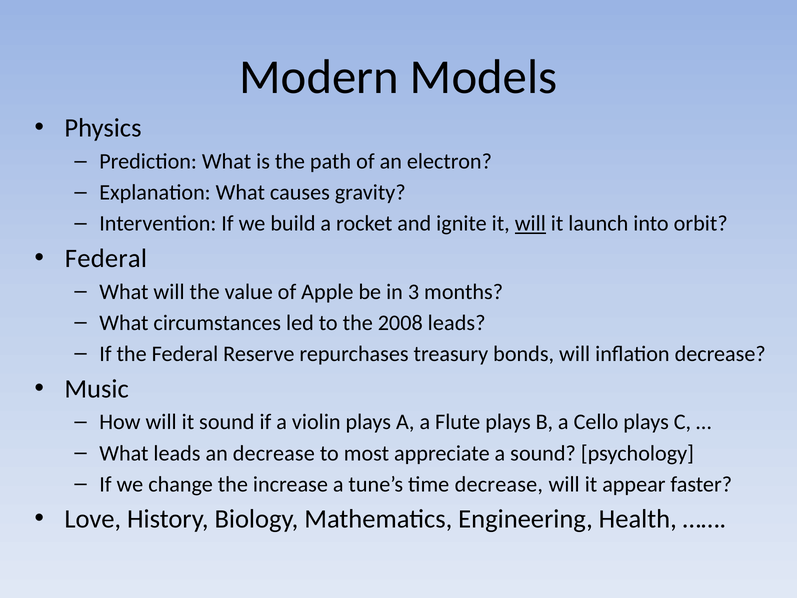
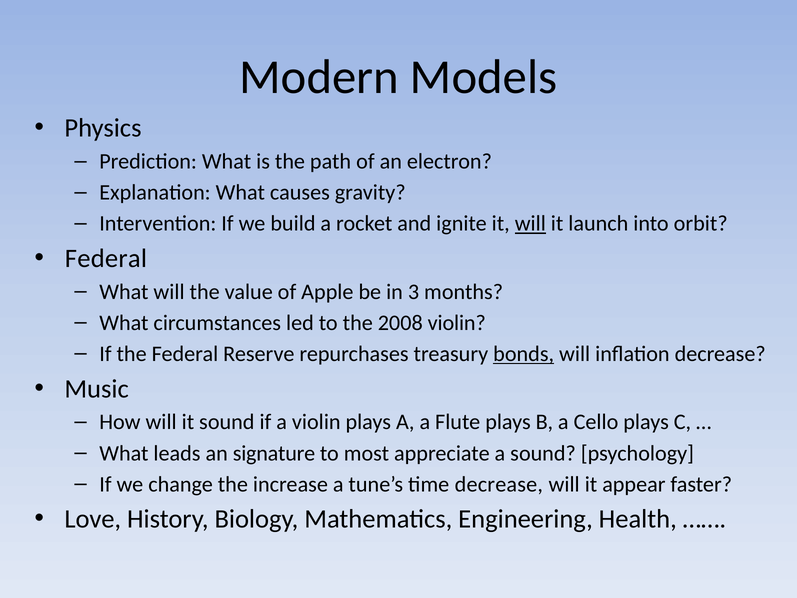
2008 leads: leads -> violin (457, 323)
bonds underline: none -> present (524, 354)
an decrease: decrease -> signature (274, 453)
